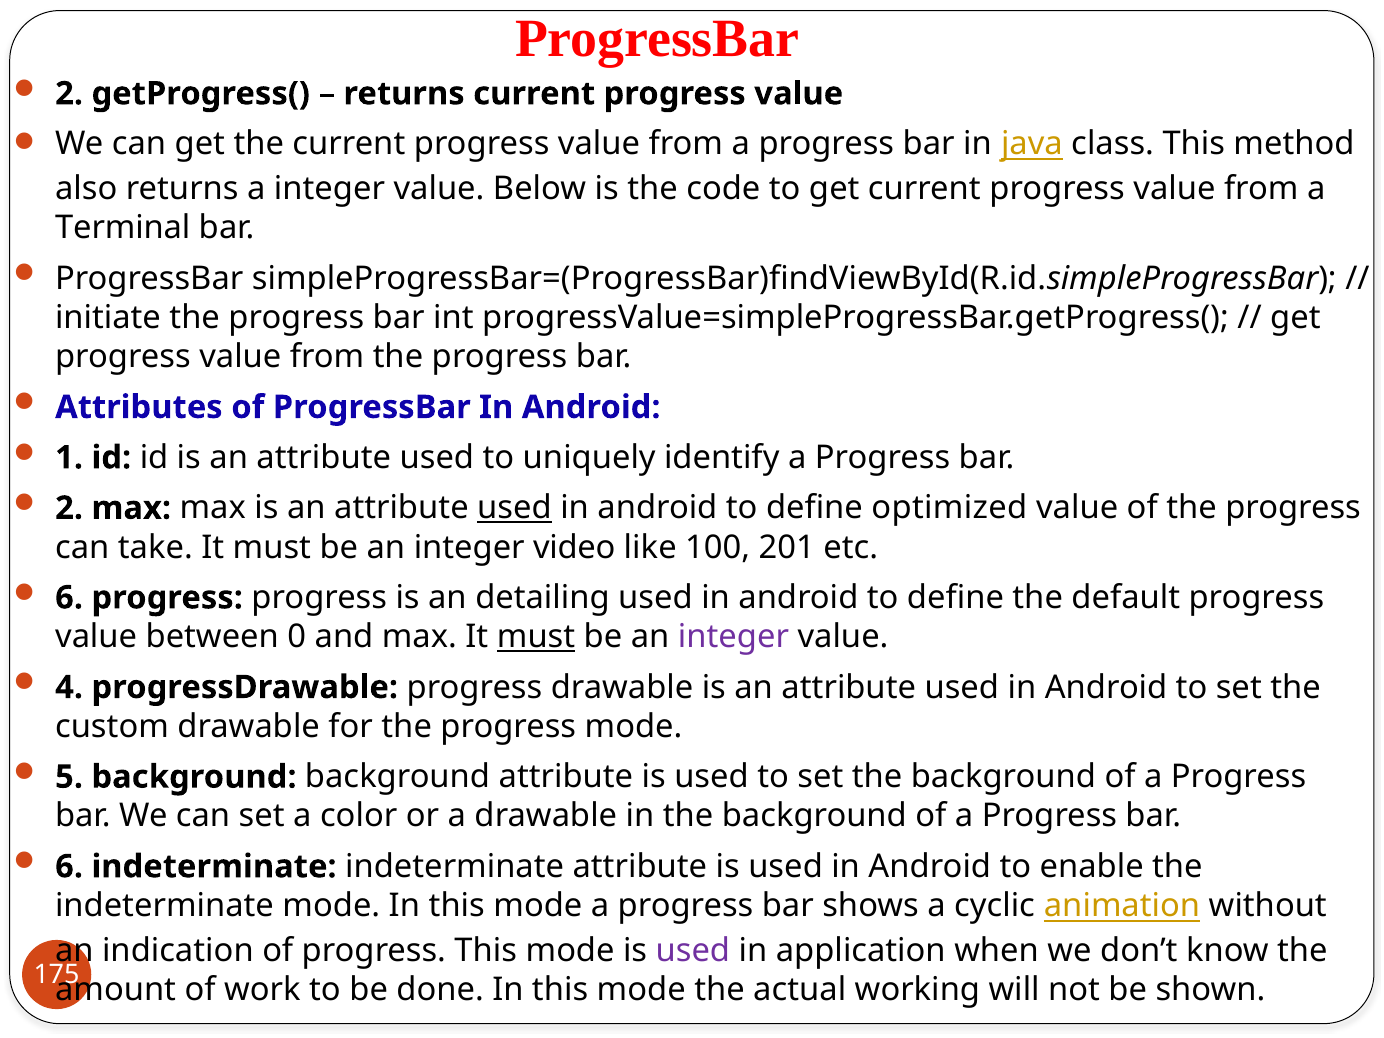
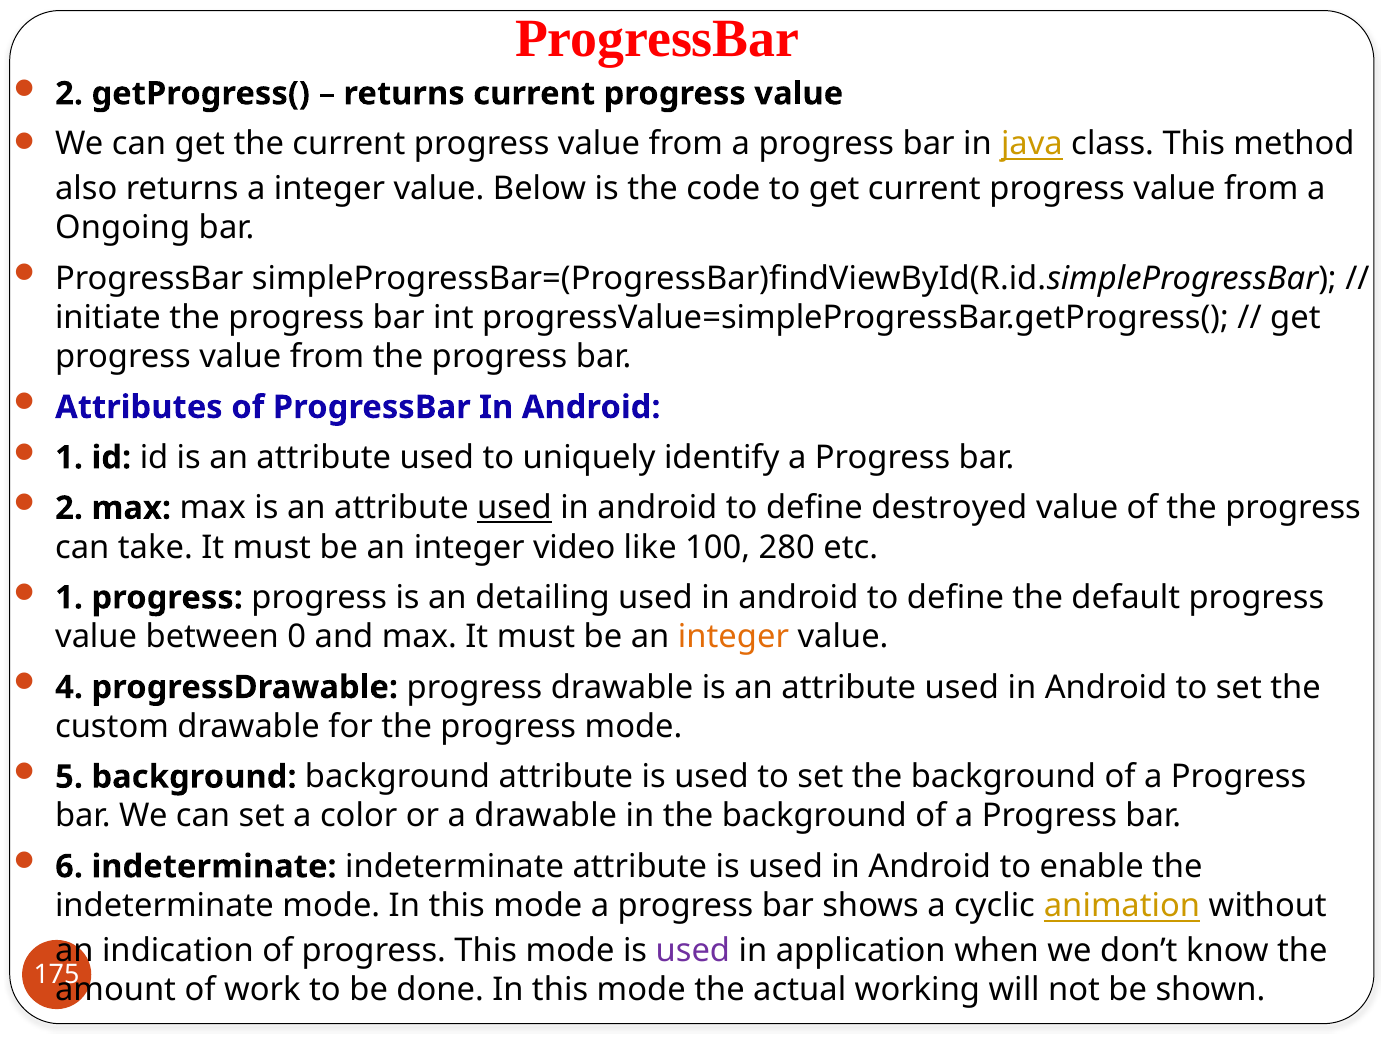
Terminal: Terminal -> Ongoing (123, 228)
optimized: optimized -> destroyed (949, 508)
201: 201 -> 280 (787, 547)
6: 6 -> 1 (69, 598)
must underline: present -> none (536, 637)
integer colour: purple -> orange (733, 637)
